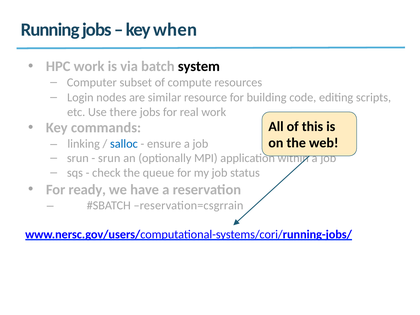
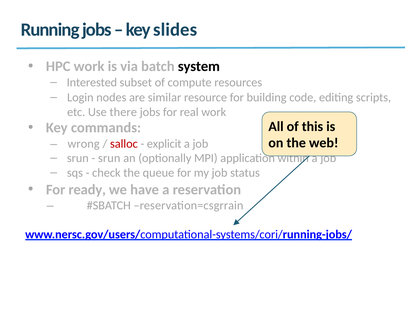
when: when -> slides (175, 30)
Computer: Computer -> Interested (92, 82)
linking: linking -> wrong (84, 144)
salloc colour: blue -> red (124, 144)
ensure: ensure -> explicit (164, 144)
